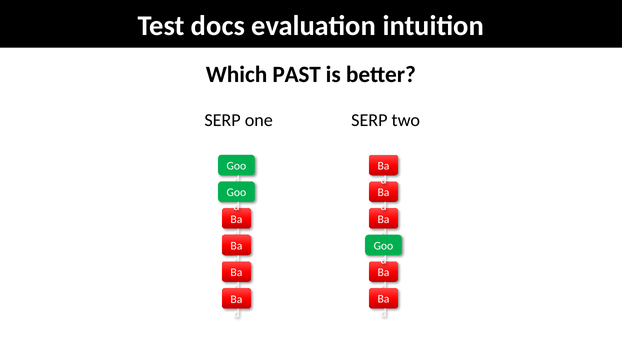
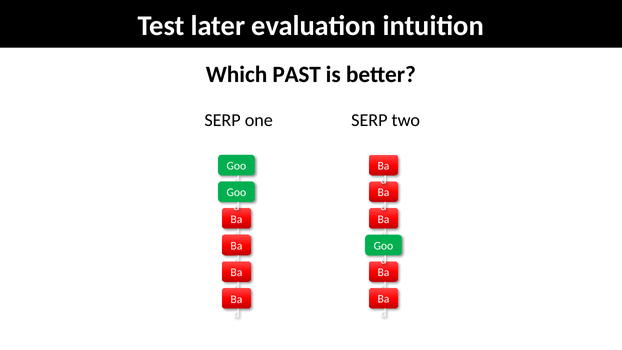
docs: docs -> later (218, 26)
